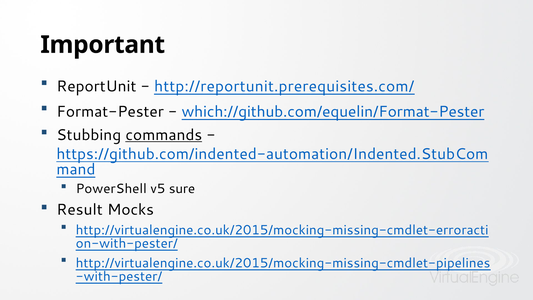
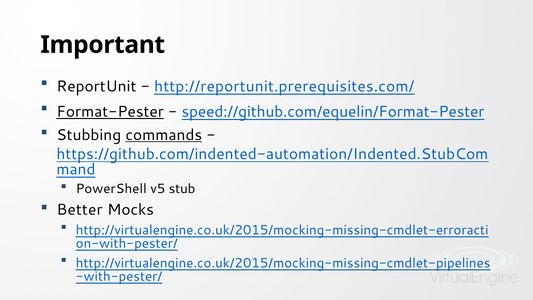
Format-Pester underline: none -> present (110, 112)
which://github.com/equelin/Format-Pester: which://github.com/equelin/Format-Pester -> speed://github.com/equelin/Format-Pester (333, 112)
sure: sure -> stub (182, 189)
Result: Result -> Better (80, 210)
